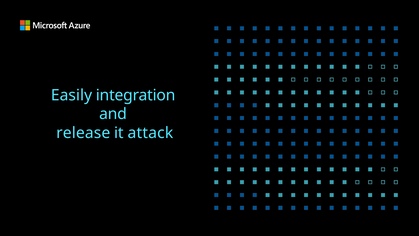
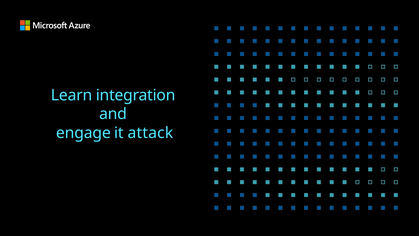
Easily: Easily -> Learn (72, 95)
release: release -> engage (83, 133)
